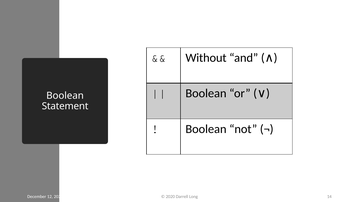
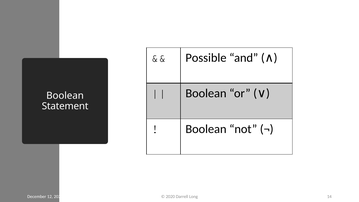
Without: Without -> Possible (206, 58)
